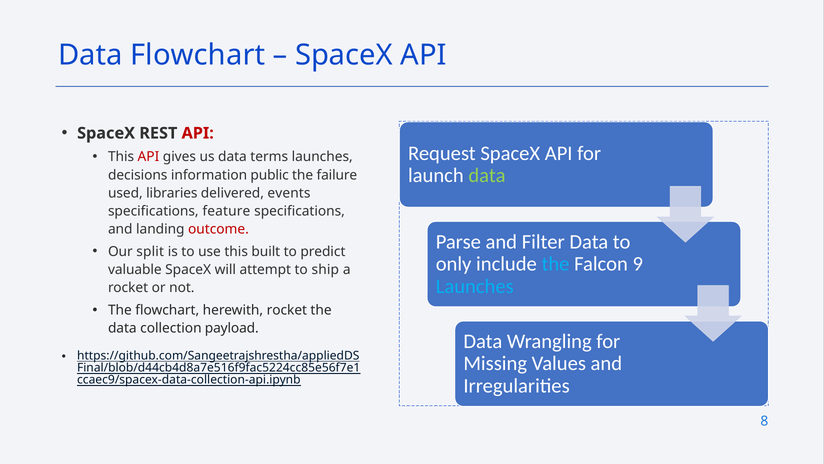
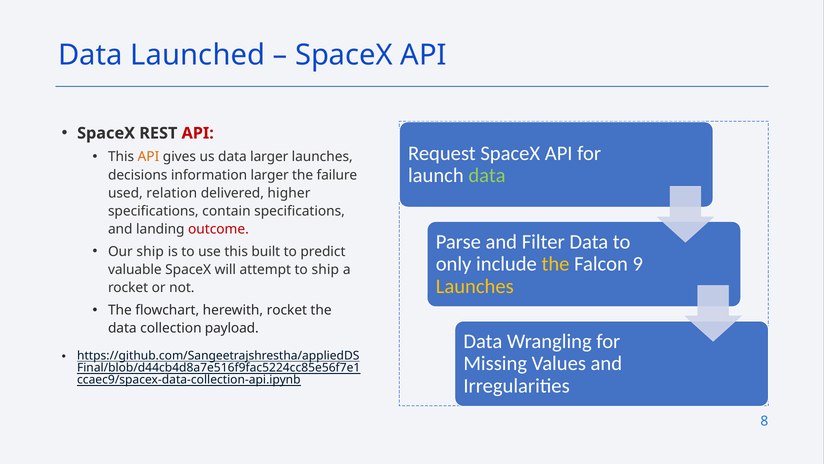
Data Flowchart: Flowchart -> Launched (198, 55)
API colour: red -> orange (148, 157)
data terms: terms -> larger (269, 157)
information public: public -> larger (270, 175)
libraries: libraries -> relation (172, 193)
events: events -> higher (289, 193)
feature: feature -> contain (226, 211)
Our split: split -> ship (150, 251)
the colour: light blue -> yellow (556, 264)
Launches colour: light blue -> yellow (475, 286)
